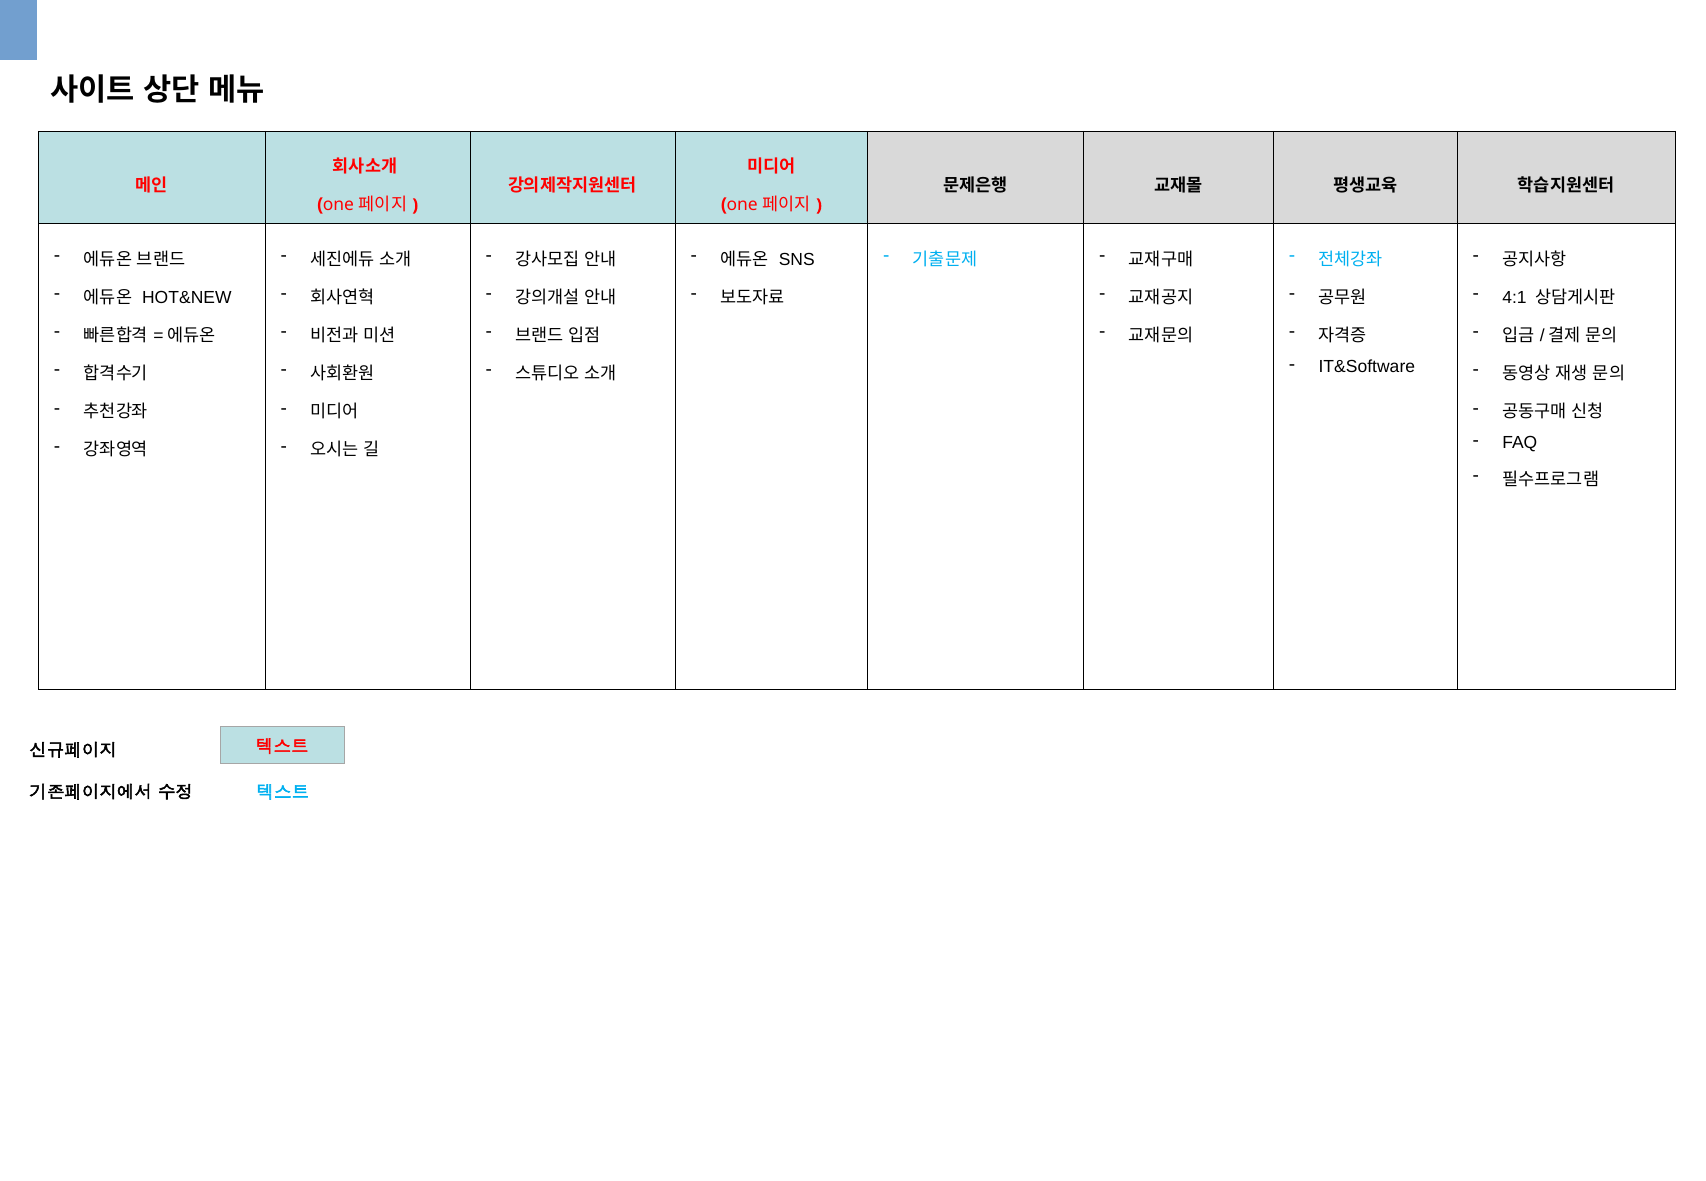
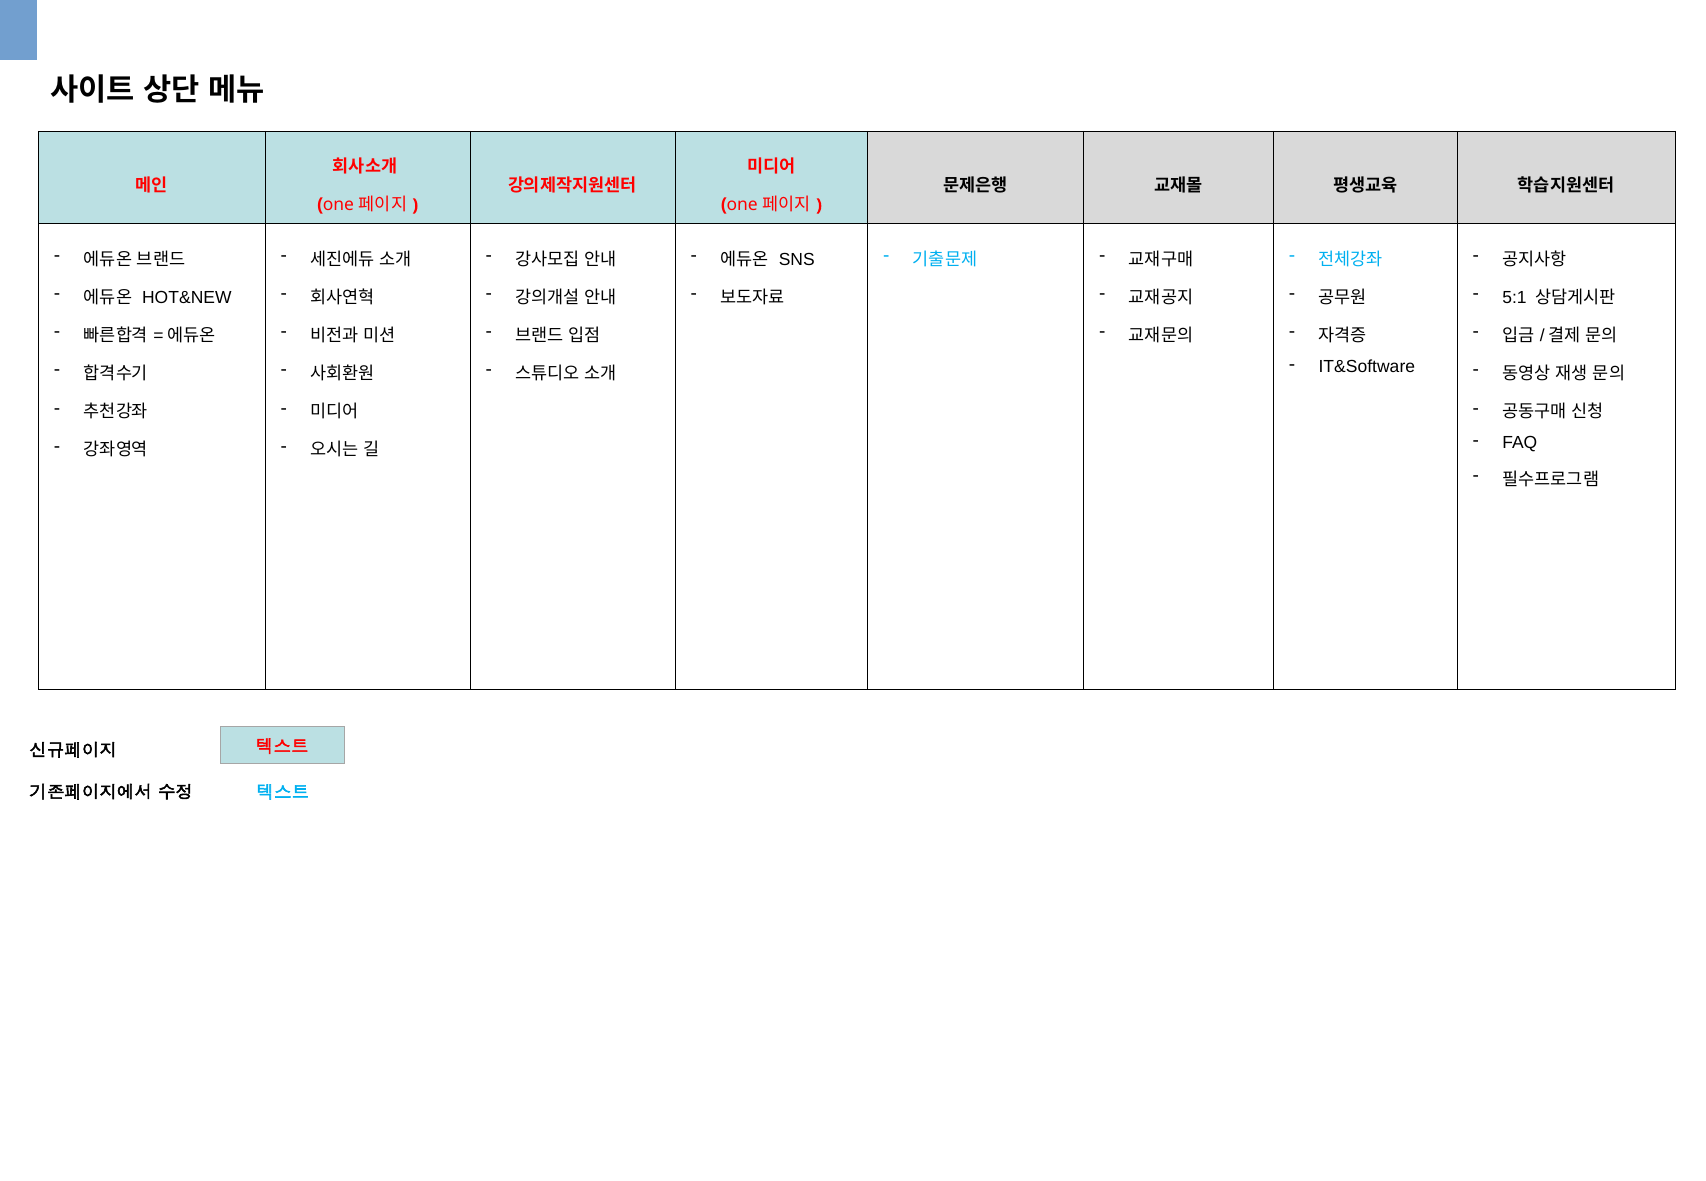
4:1: 4:1 -> 5:1 (1515, 297)
